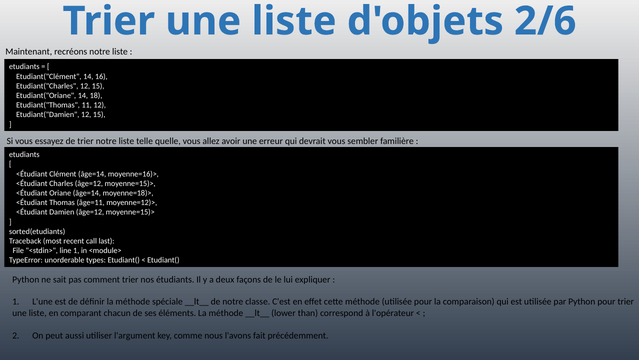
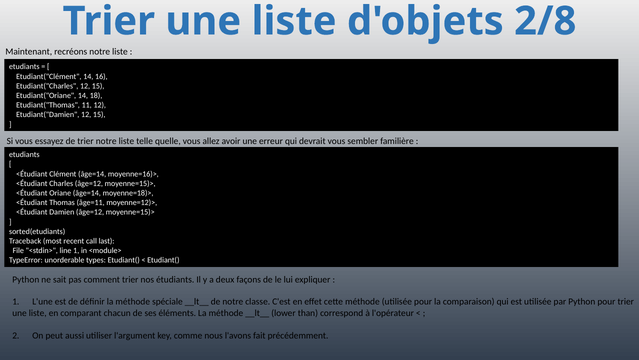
2/6: 2/6 -> 2/8 (545, 21)
